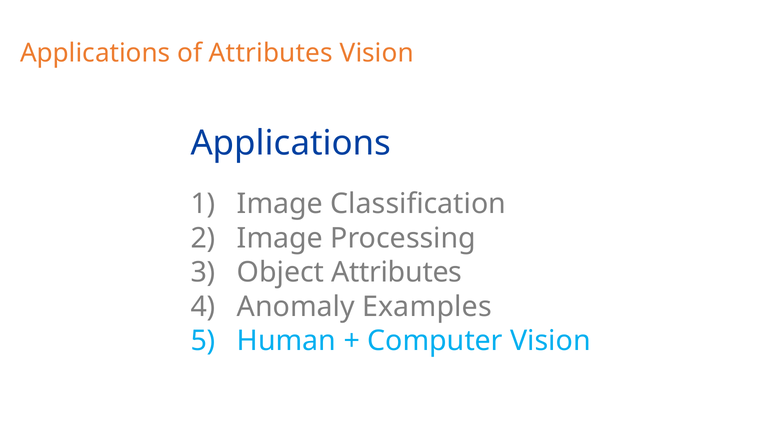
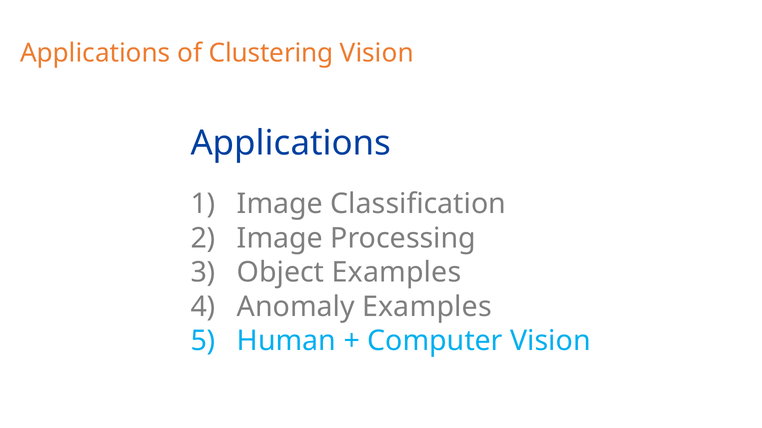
of Attributes: Attributes -> Clustering (271, 53)
Object Attributes: Attributes -> Examples (396, 273)
